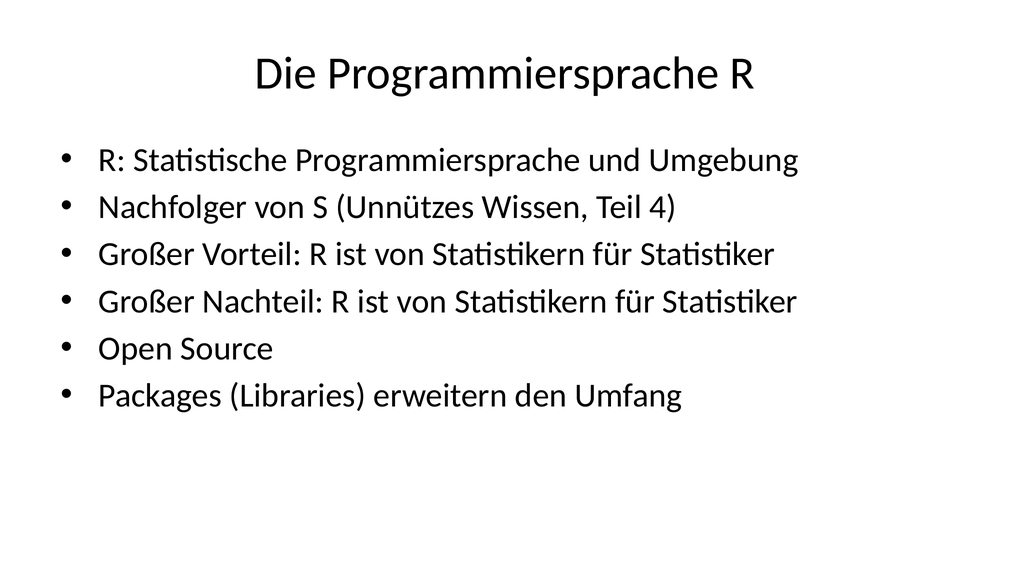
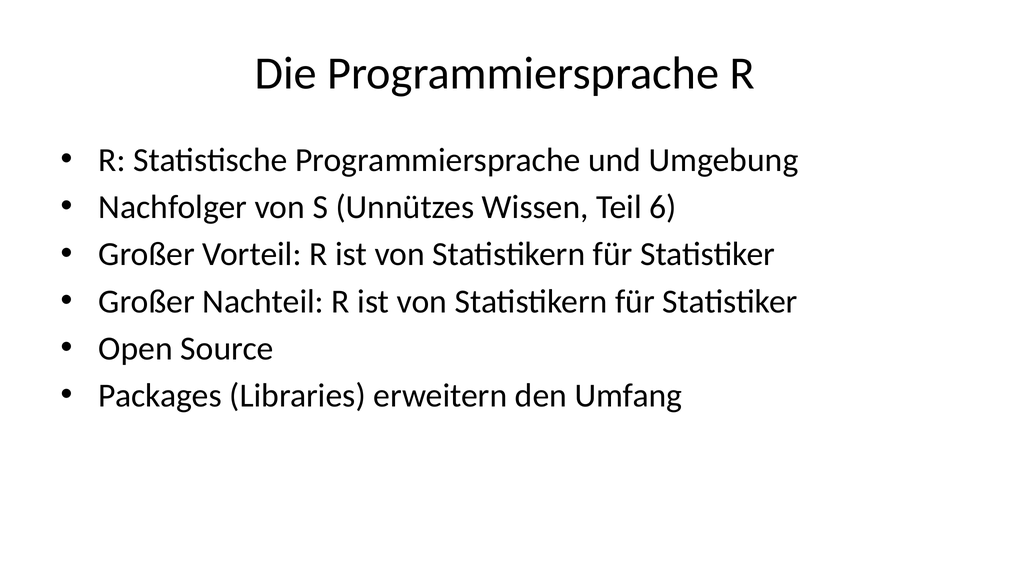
4: 4 -> 6 (663, 207)
